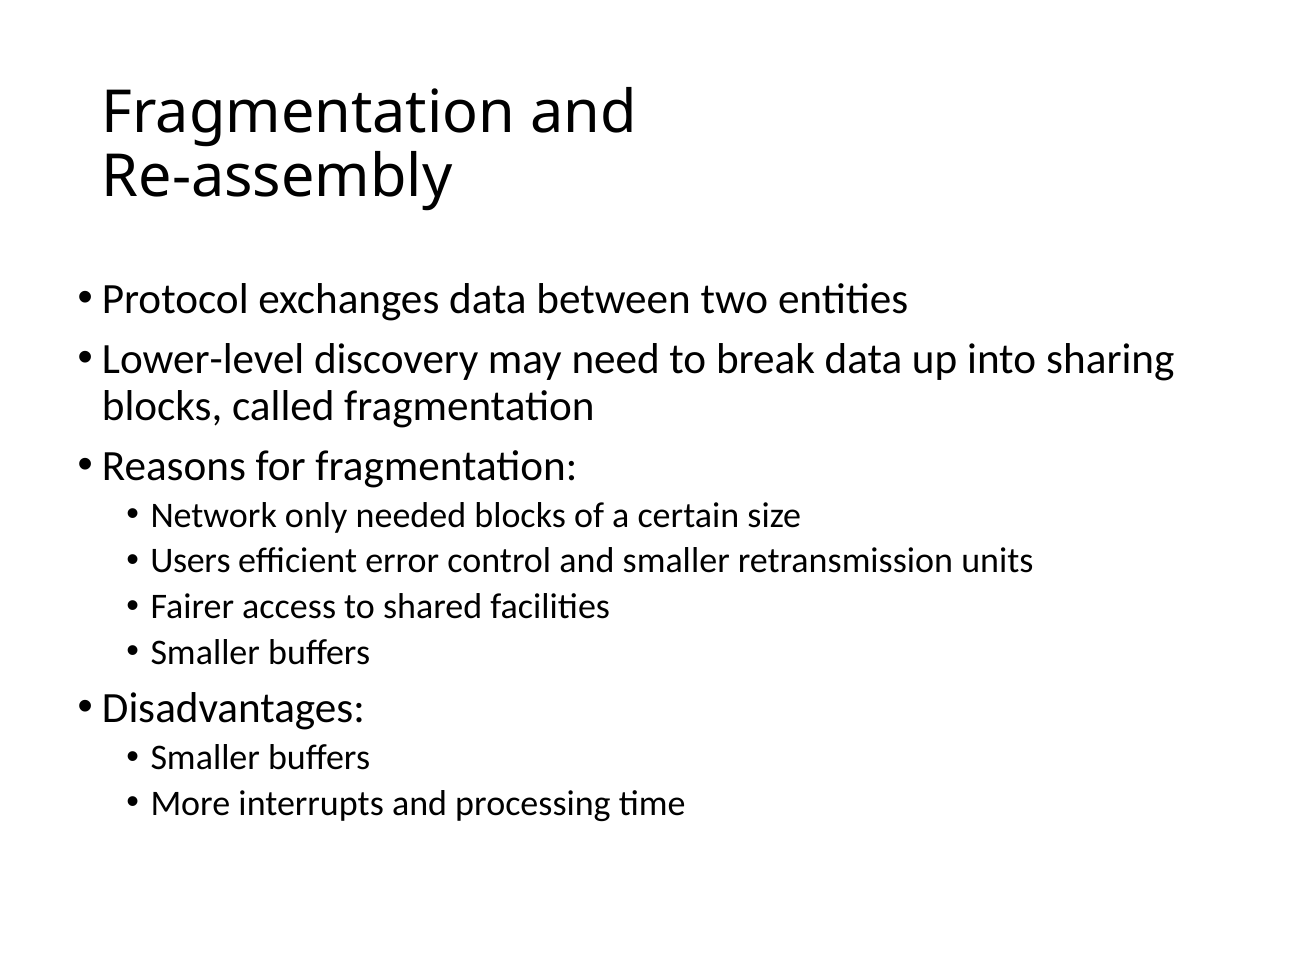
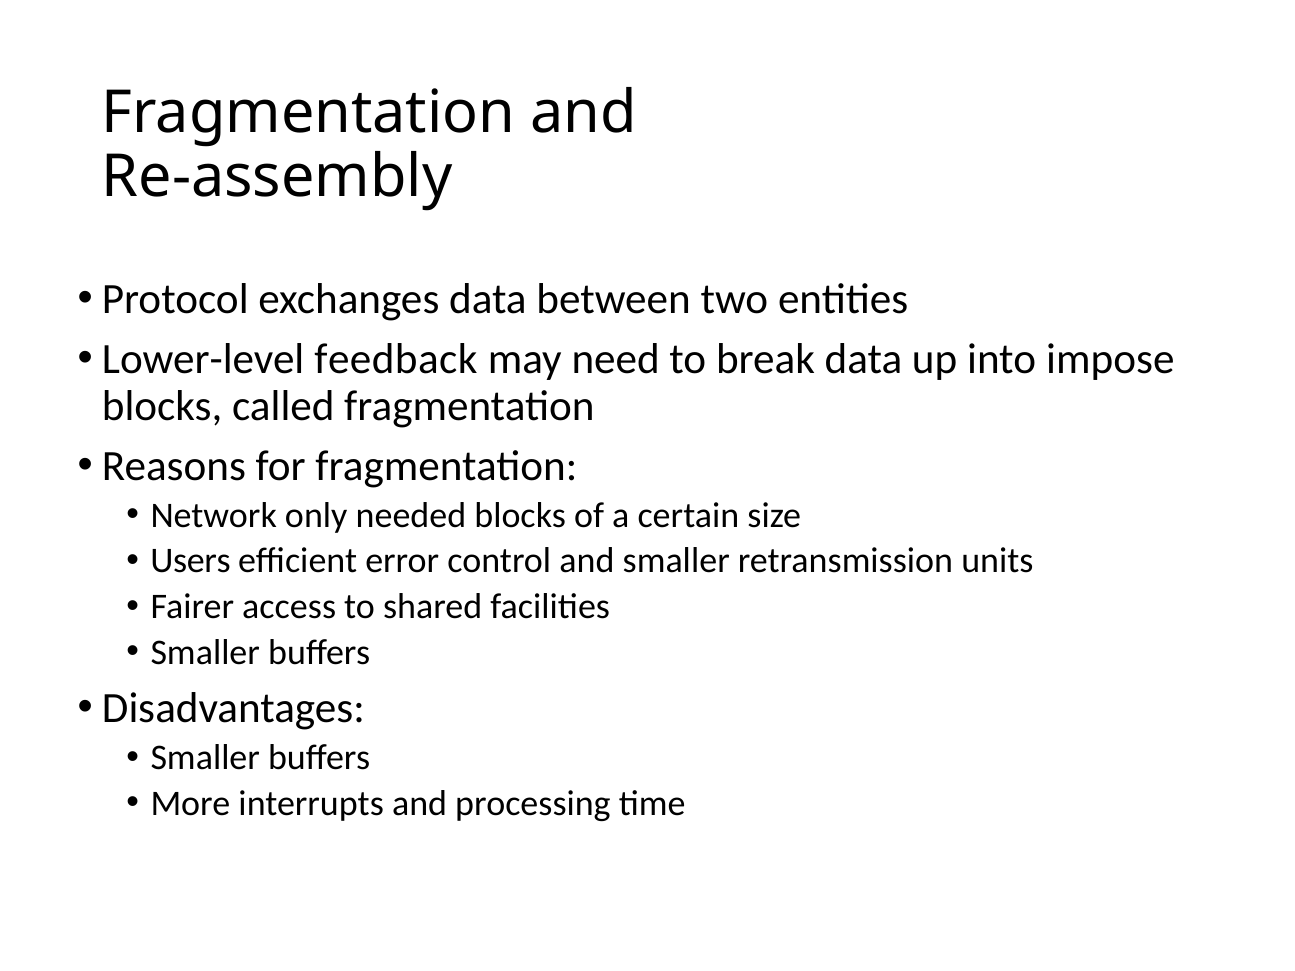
discovery: discovery -> feedback (396, 359)
sharing: sharing -> impose (1110, 359)
